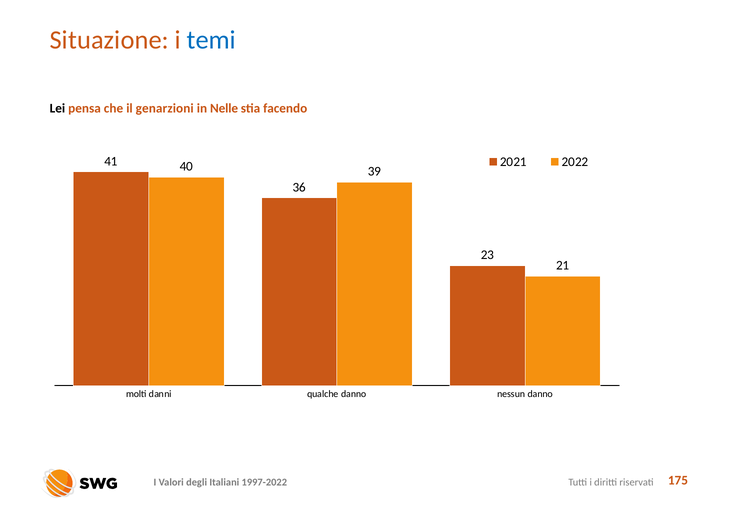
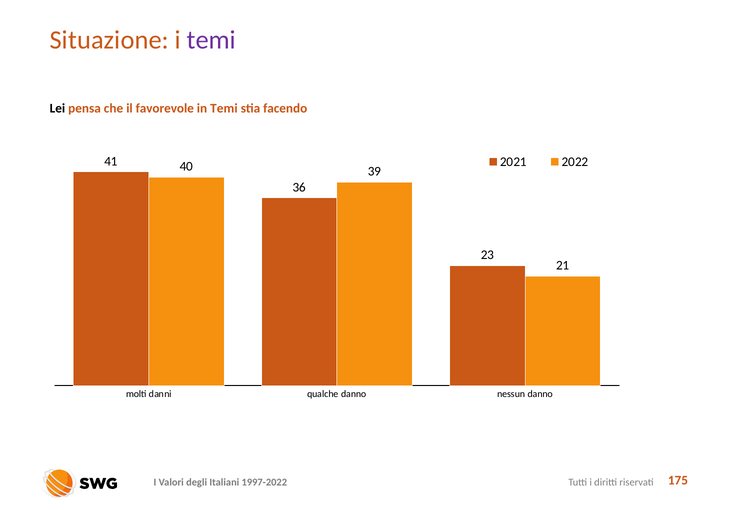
temi colour: blue -> purple (211, 40)
genarzioni: genarzioni -> favorevole (165, 109)
in Nelle: Nelle -> Temi (224, 109)
